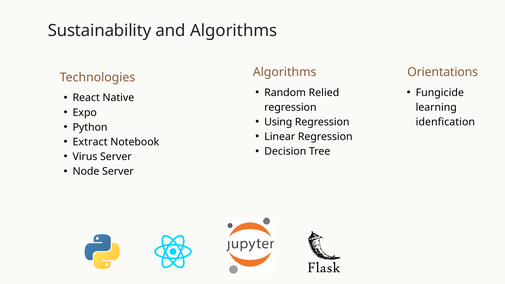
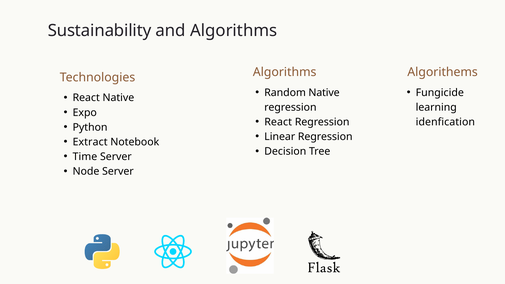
Orientations: Orientations -> Algorithems (443, 72)
Random Relied: Relied -> Native (324, 93)
Using: Using -> React (278, 122)
Virus: Virus -> Time (85, 157)
